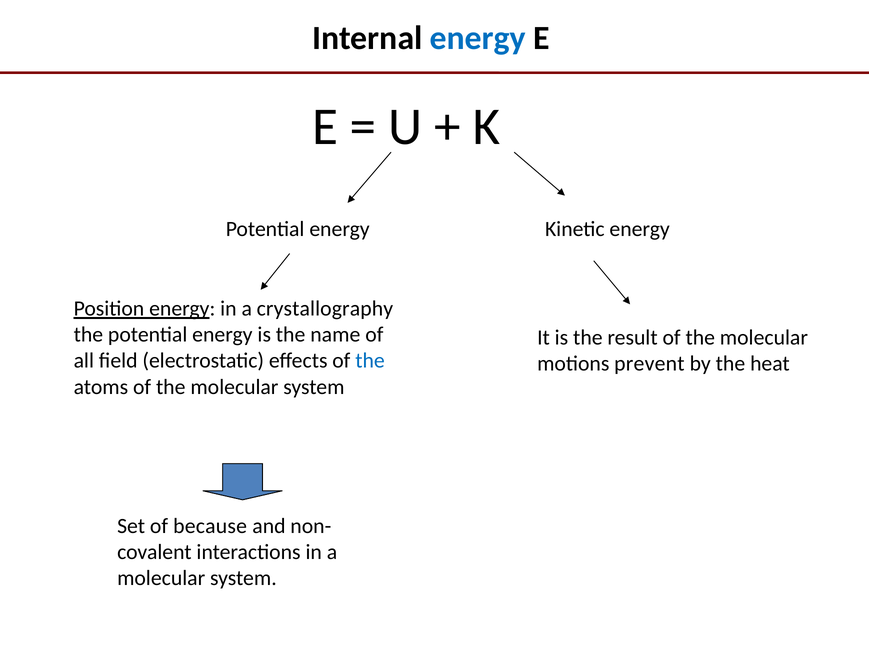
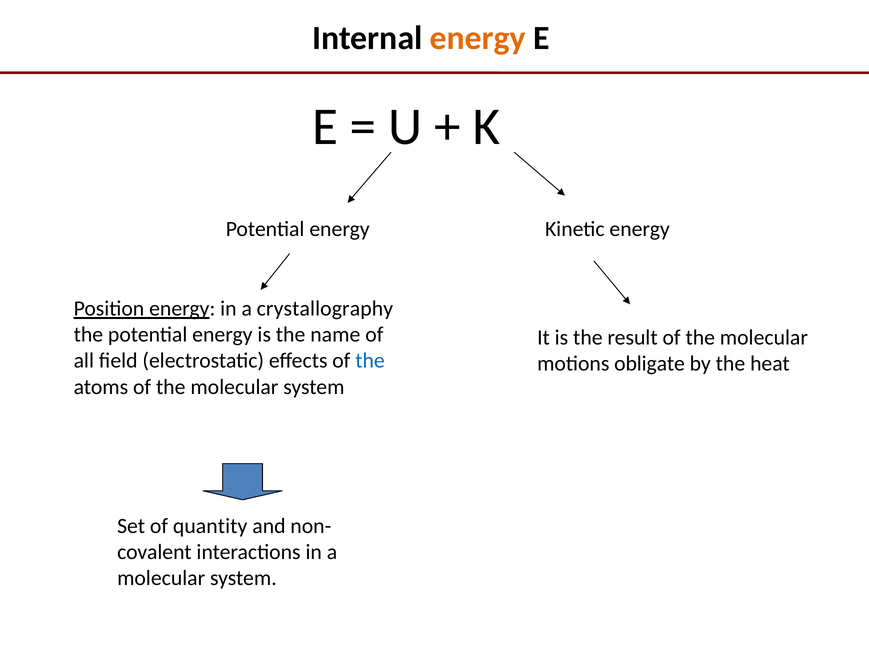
energy colour: blue -> orange (478, 38)
prevent: prevent -> obligate (650, 363)
because: because -> quantity (210, 526)
